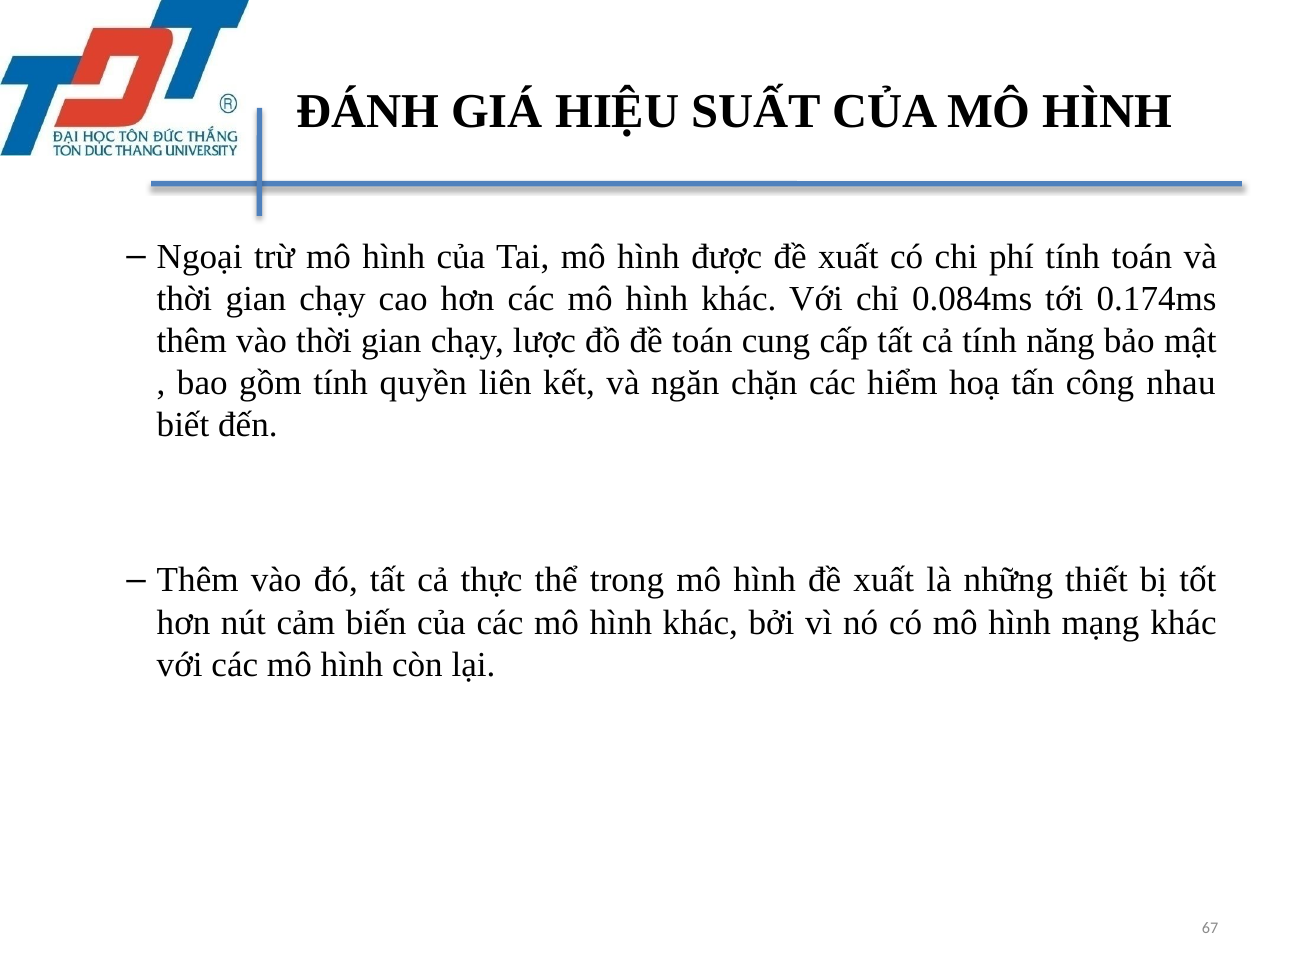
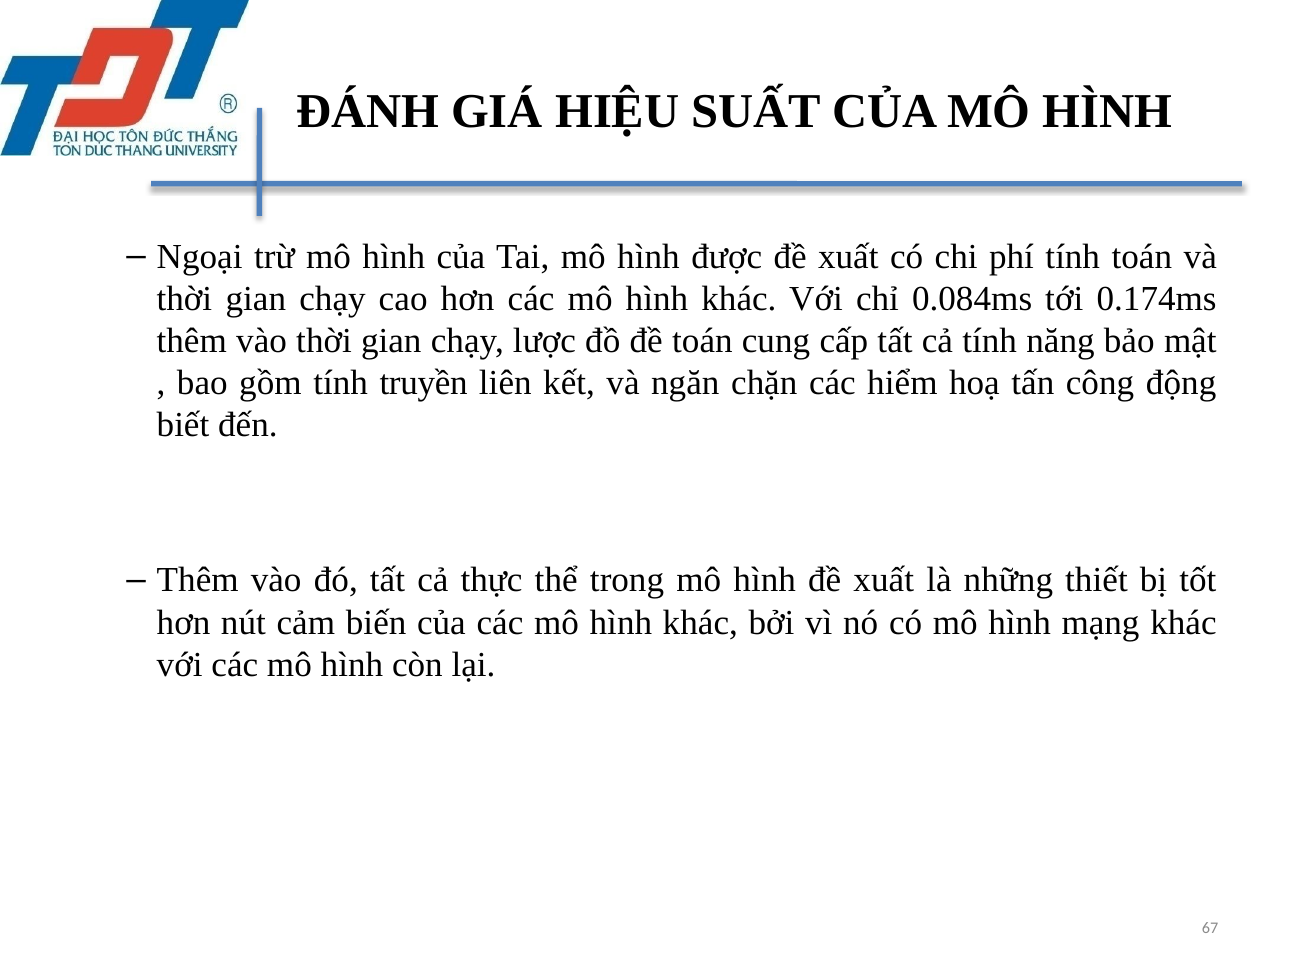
quyền: quyền -> truyền (424, 383)
nhau: nhau -> động (1181, 383)
